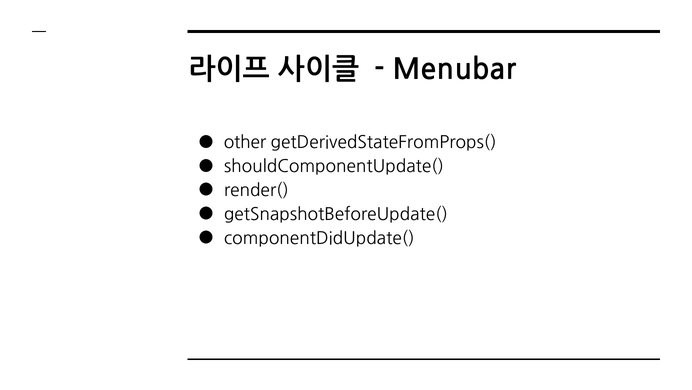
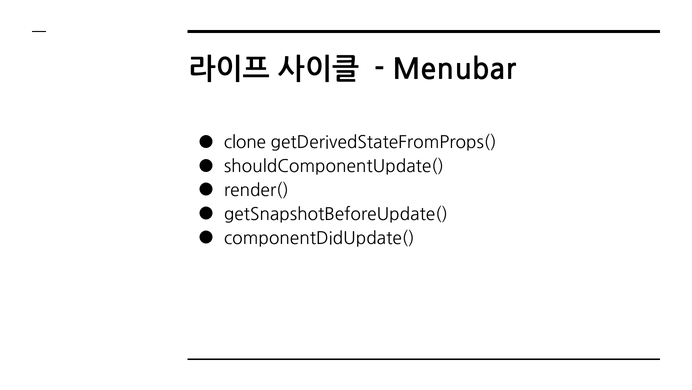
other: other -> clone (245, 142)
